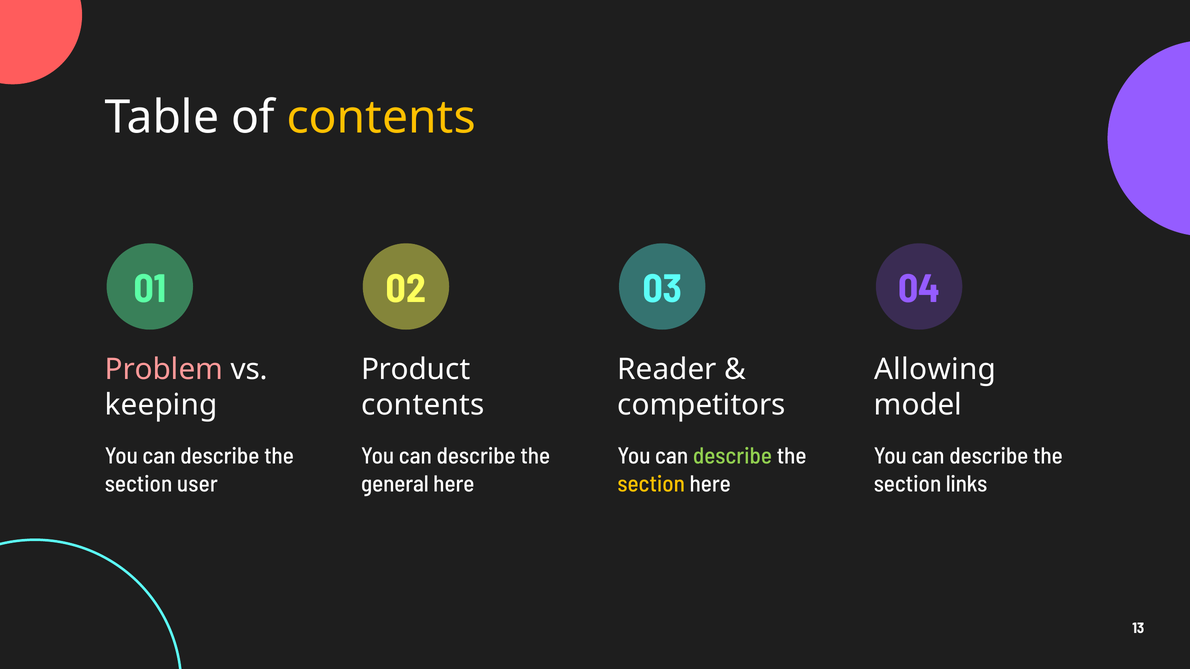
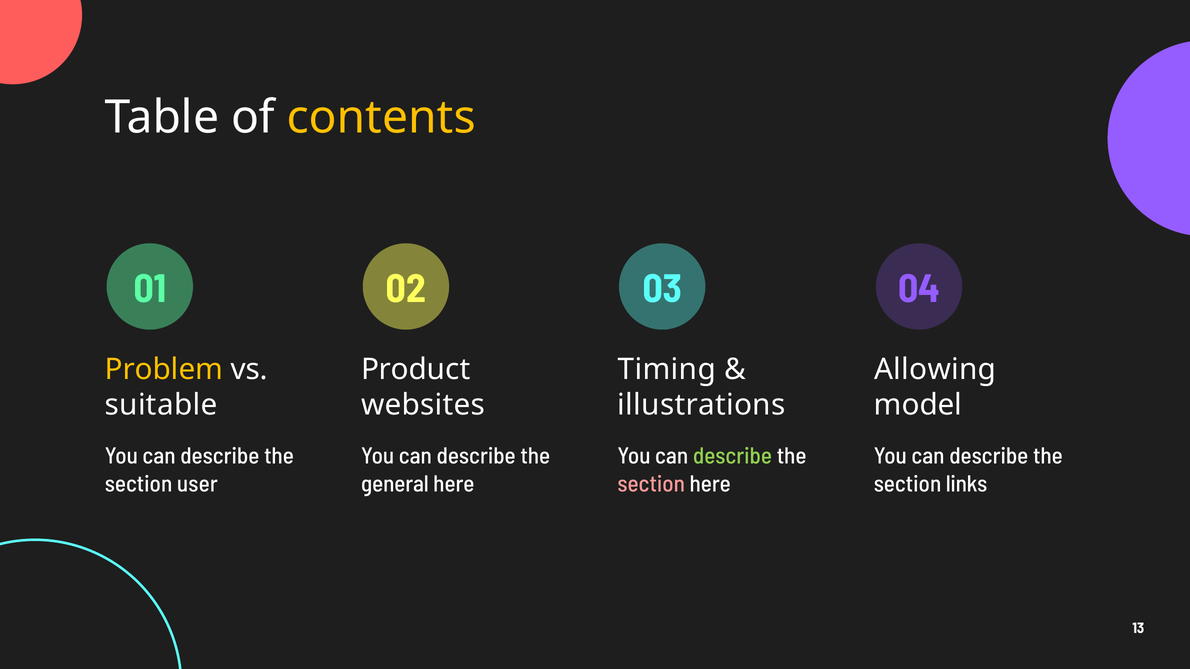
Problem colour: pink -> yellow (164, 370)
Reader: Reader -> Timing (667, 370)
keeping: keeping -> suitable (161, 405)
contents: contents -> websites (423, 405)
competitors: competitors -> illustrations (701, 405)
section colour: yellow -> pink (651, 484)
